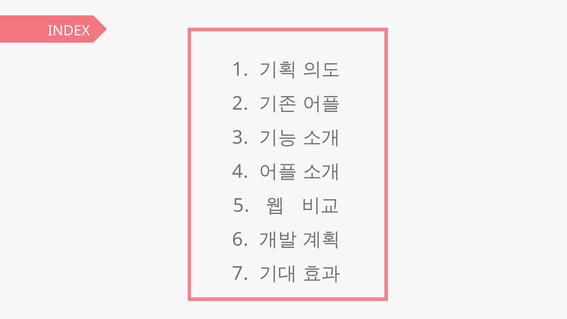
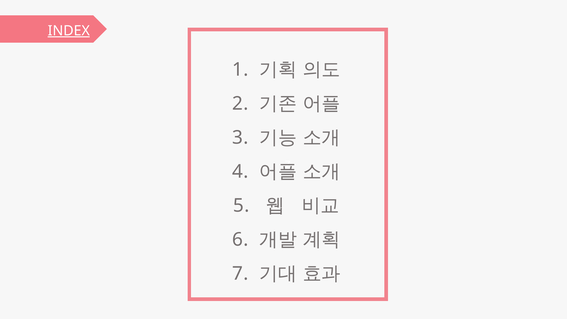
INDEX underline: none -> present (69, 31)
